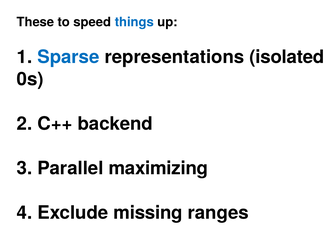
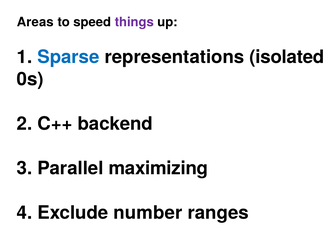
These: These -> Areas (35, 22)
things colour: blue -> purple (134, 22)
missing: missing -> number (148, 213)
